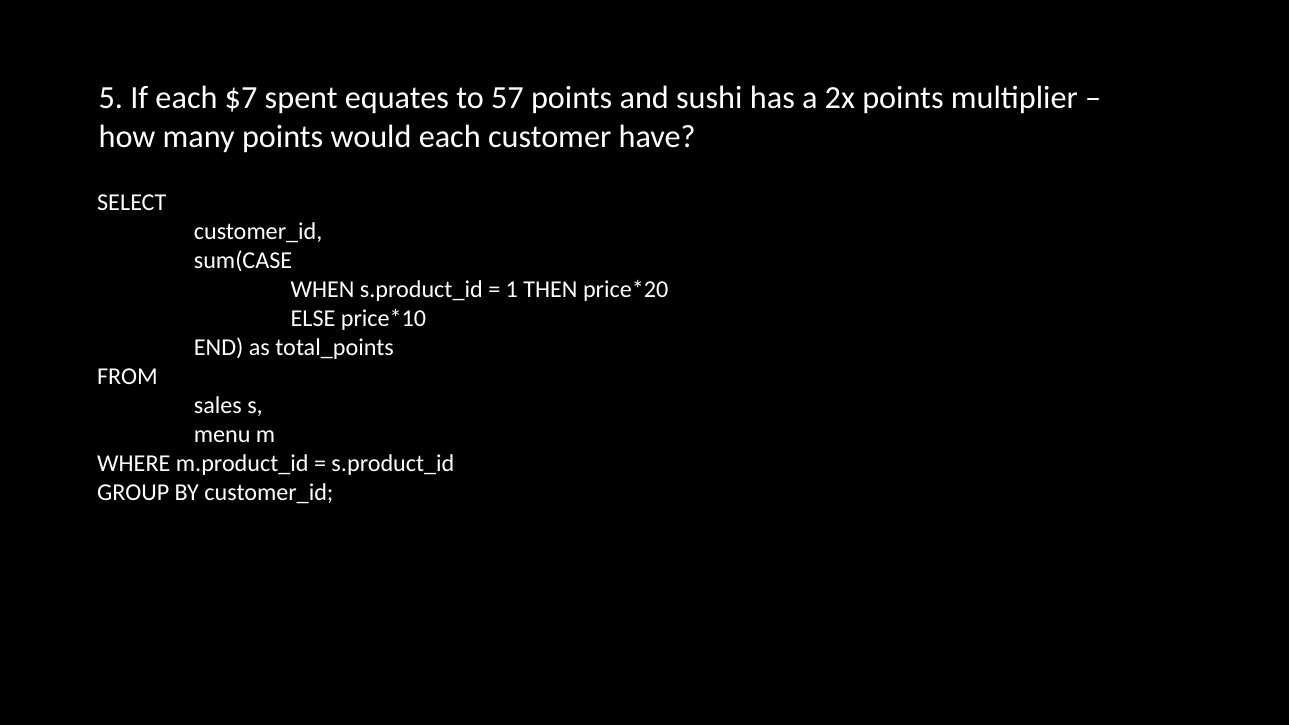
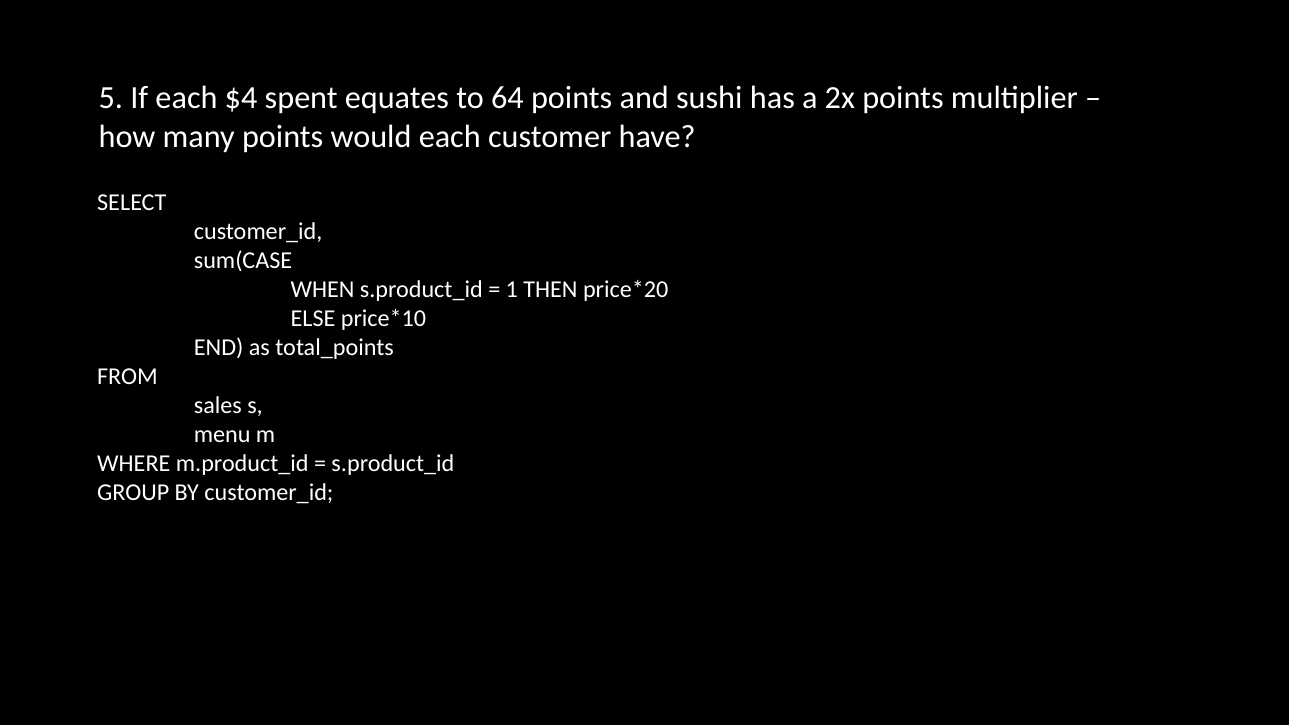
$7: $7 -> $4 (241, 98)
57: 57 -> 64 (507, 98)
